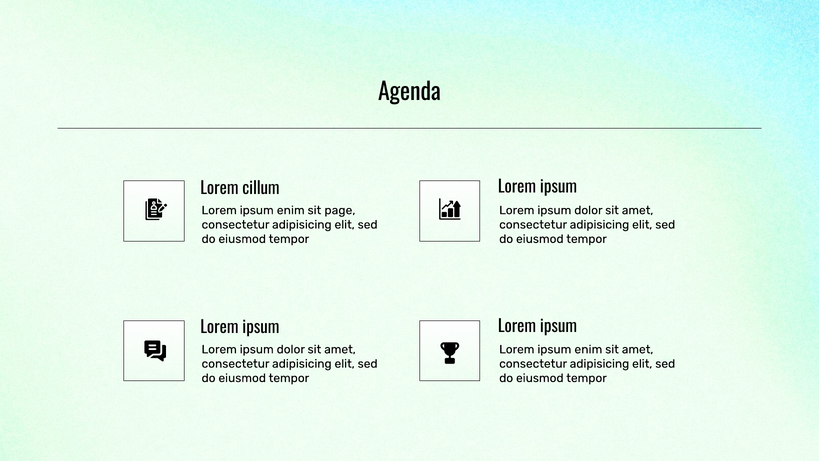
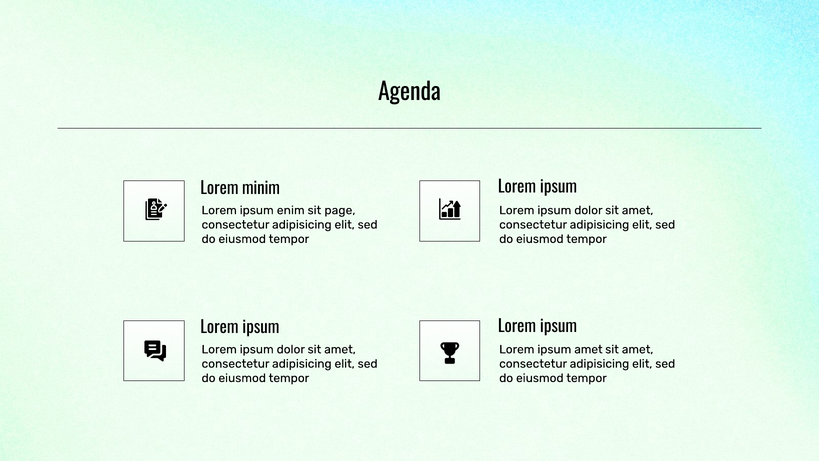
cillum: cillum -> minim (261, 188)
enim: enim -> amet (588, 349)
